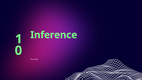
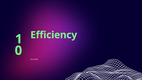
Inference: Inference -> Efficiency (54, 35)
